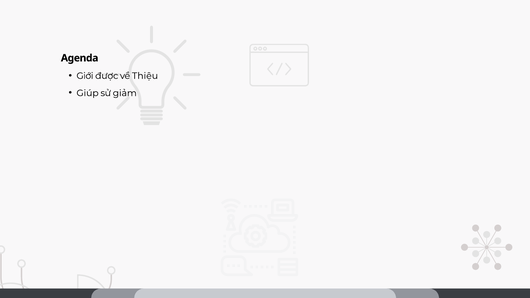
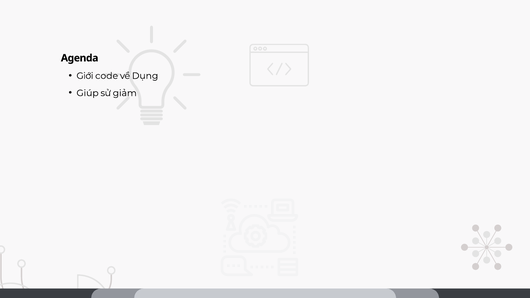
được: được -> code (107, 76)
Thiệu: Thiệu -> Dụng (145, 76)
